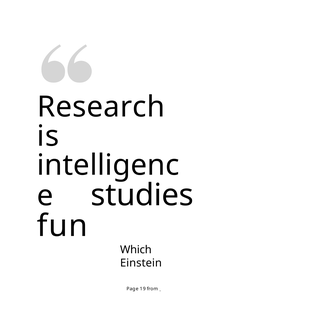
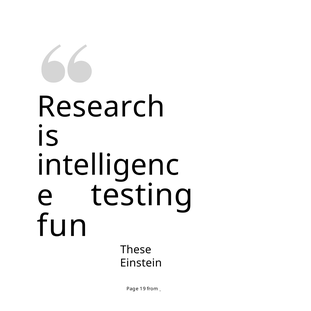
studies: studies -> testing (142, 195)
Which: Which -> These (136, 250)
